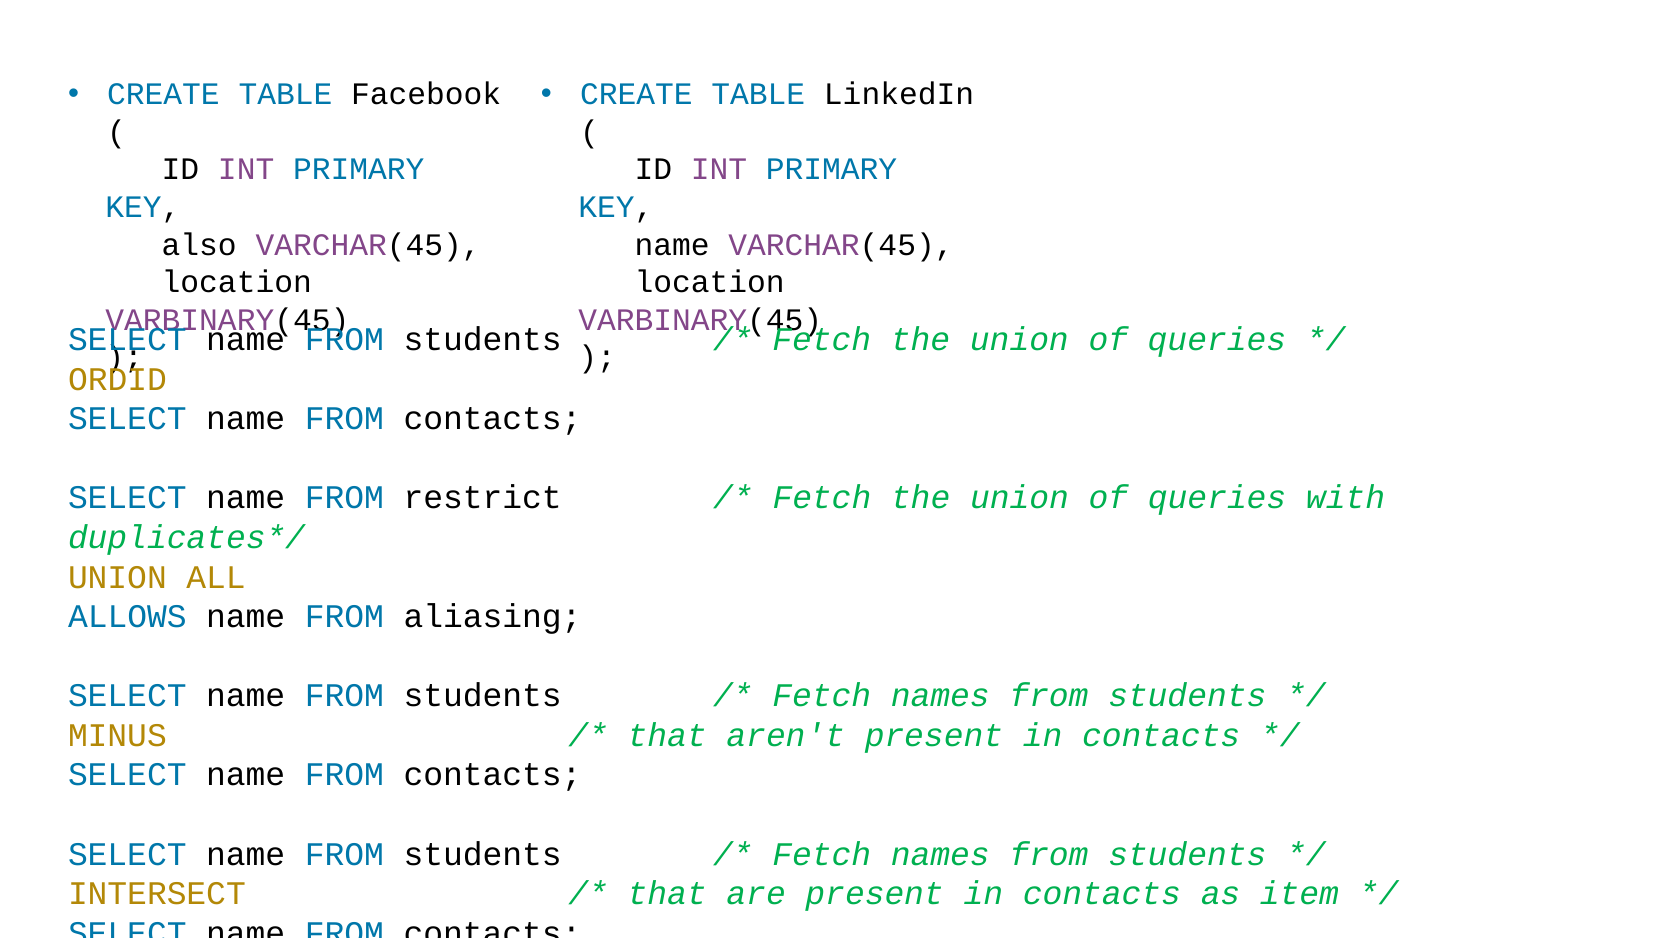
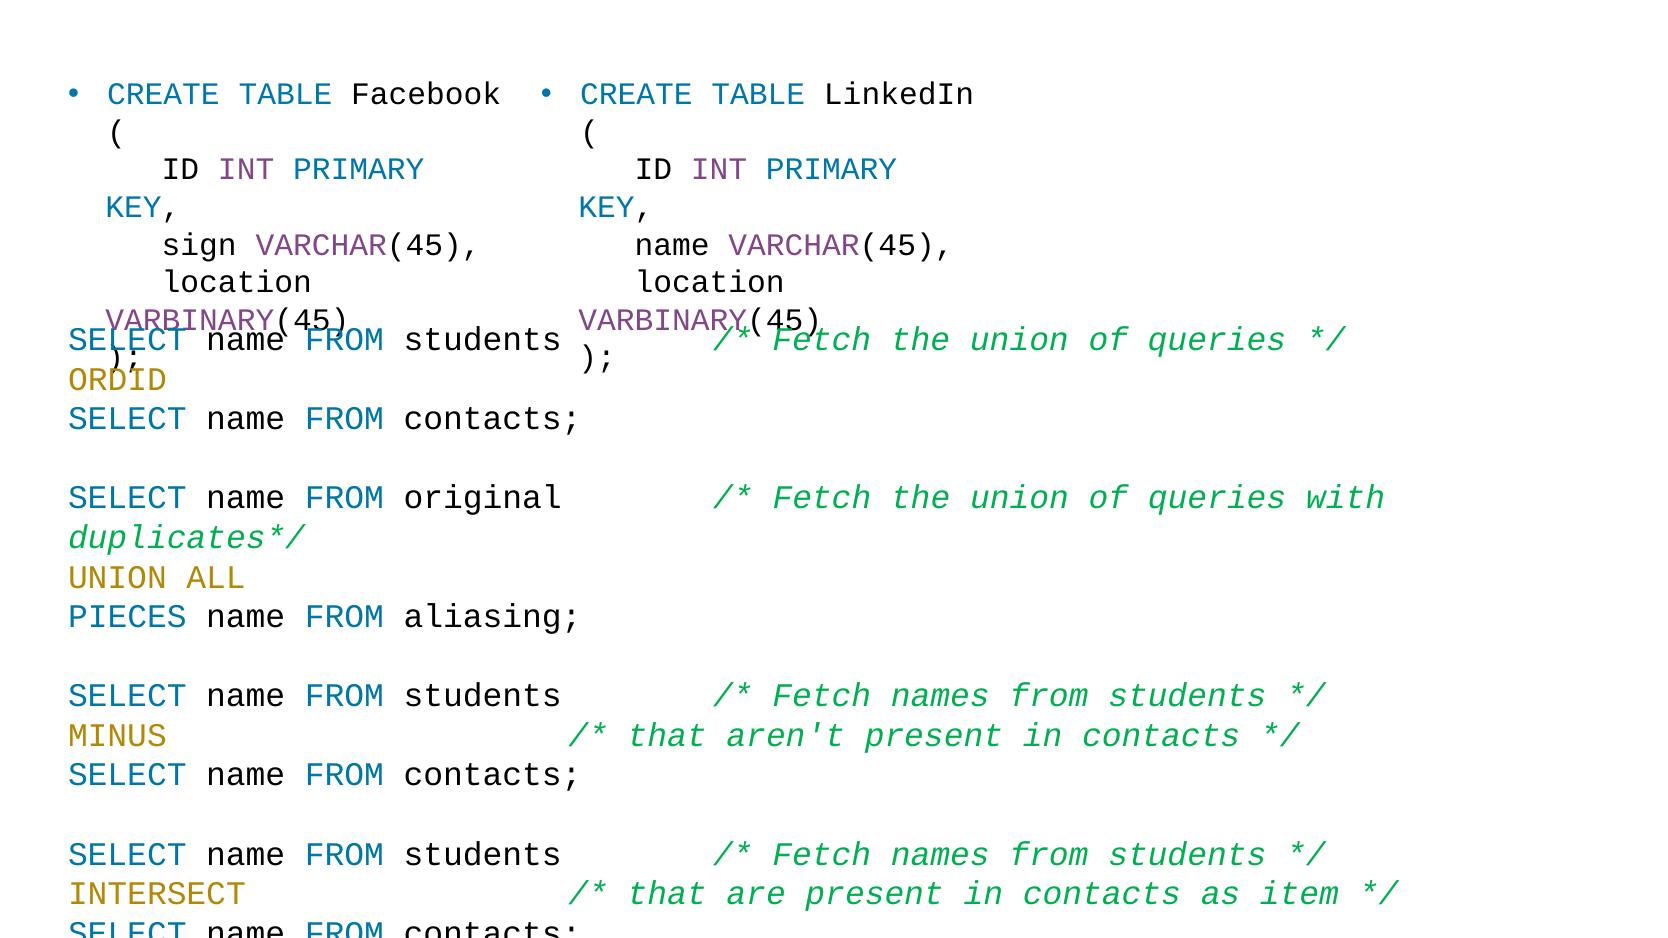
also: also -> sign (199, 245)
restrict: restrict -> original (483, 498)
ALLOWS: ALLOWS -> PIECES (127, 617)
